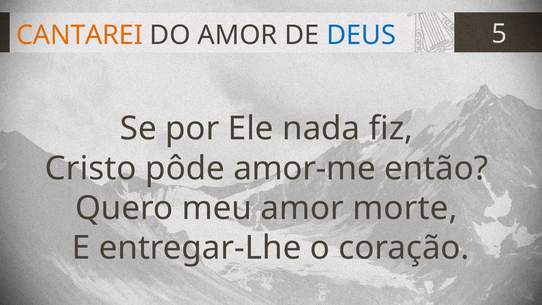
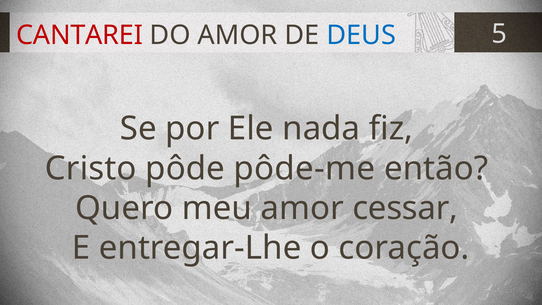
CANTAREI colour: orange -> red (79, 35)
amor-me: amor-me -> pôde-me (304, 168)
morte: morte -> cessar (405, 208)
